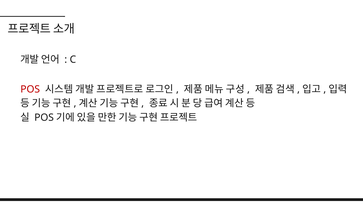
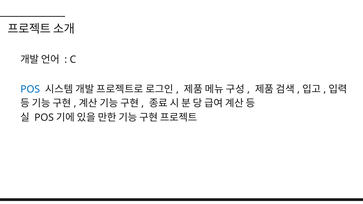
POS colour: red -> blue (30, 89)
